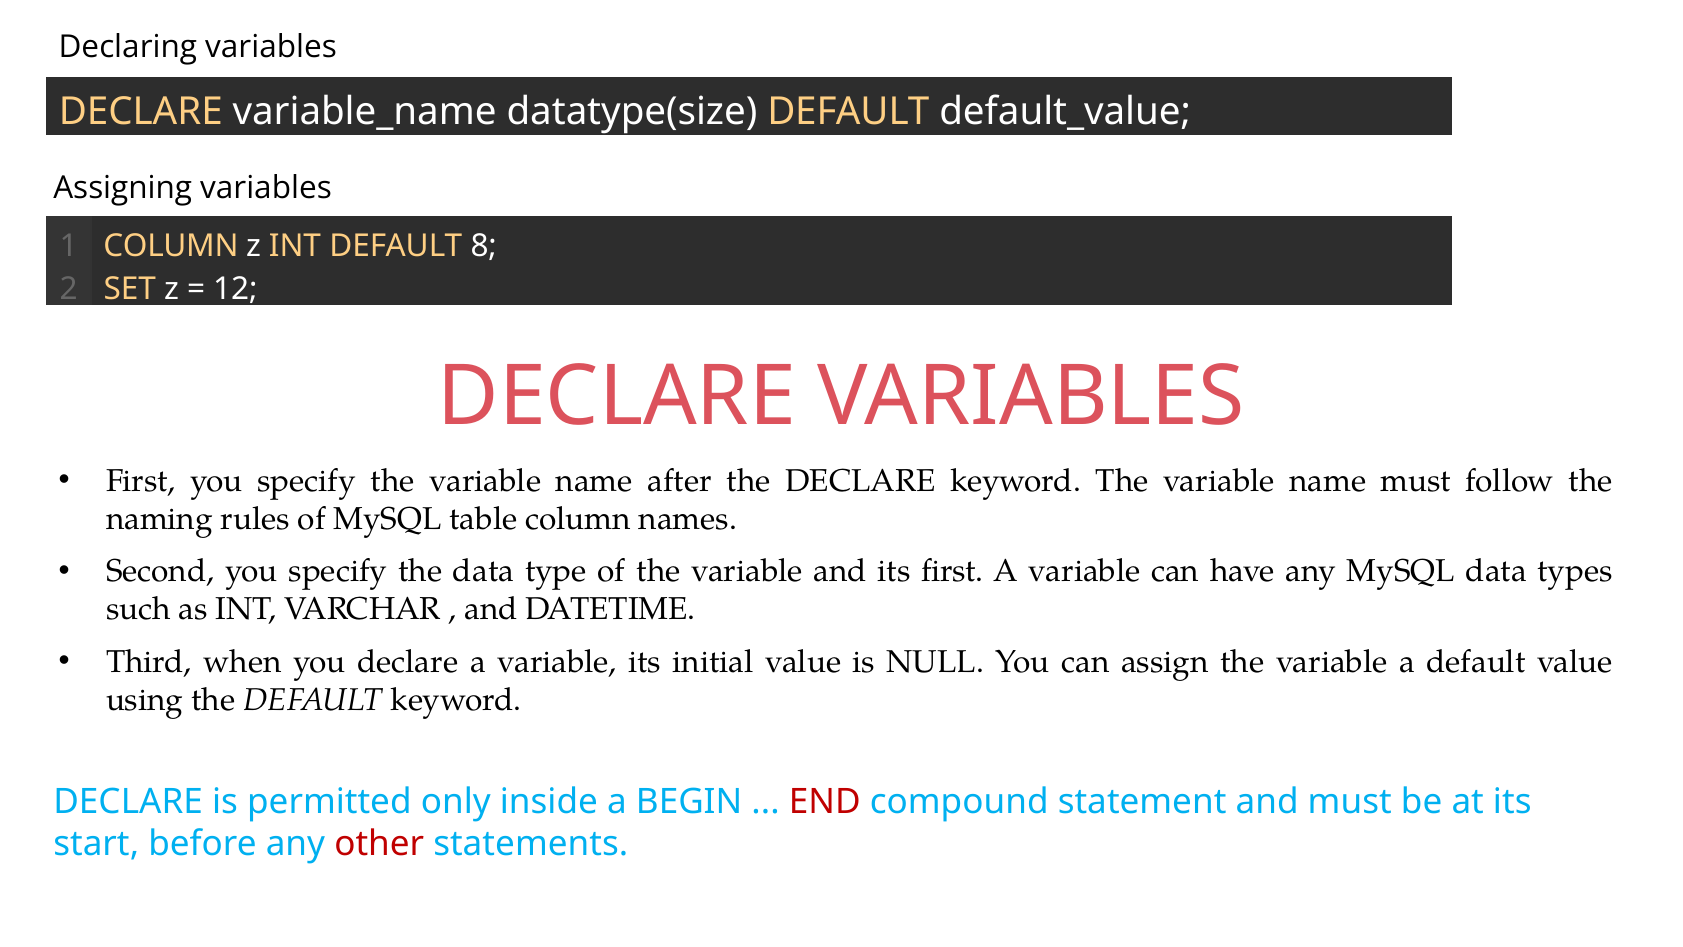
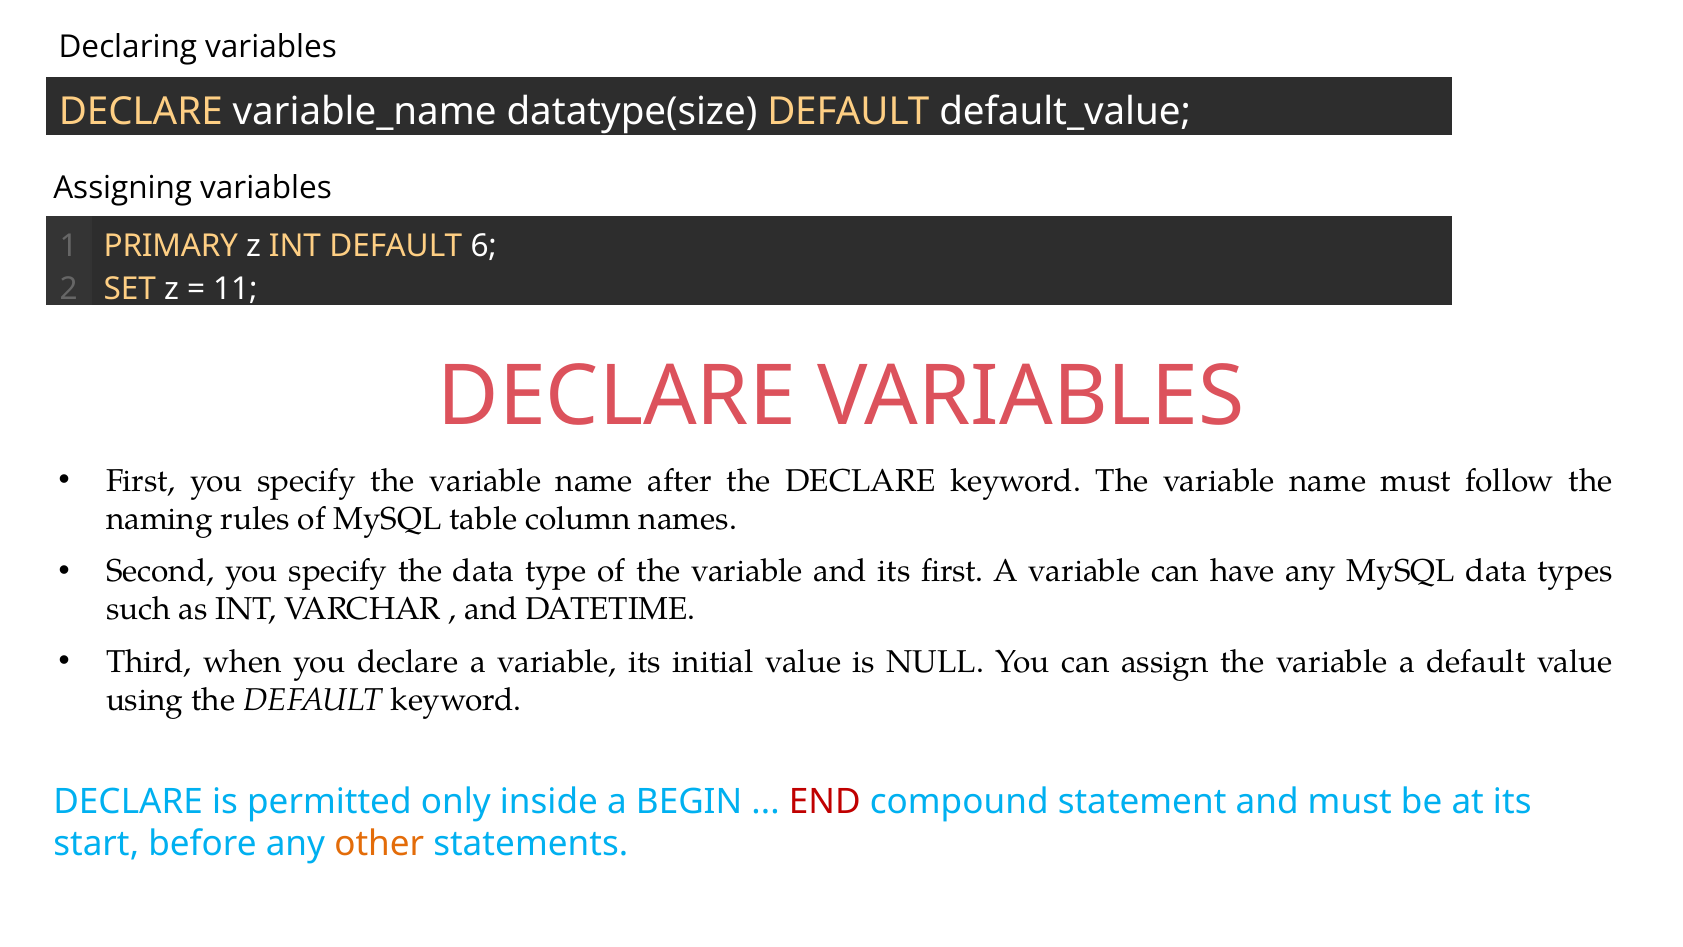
COLUMN: COLUMN -> PRIMARY (171, 246)
8: 8 -> 6 (484, 246)
12: 12 -> 11 (235, 288)
other colour: red -> orange (379, 843)
